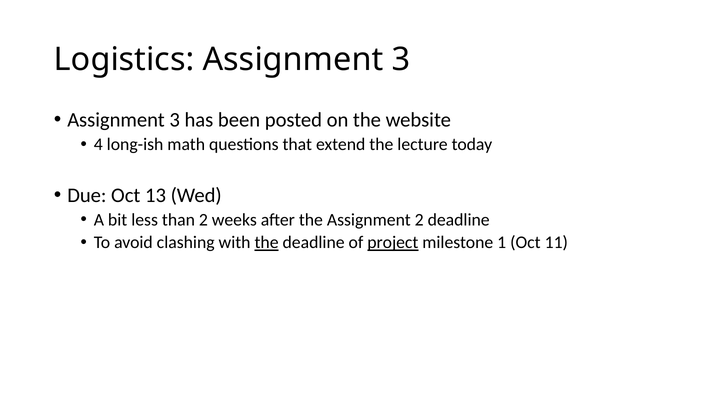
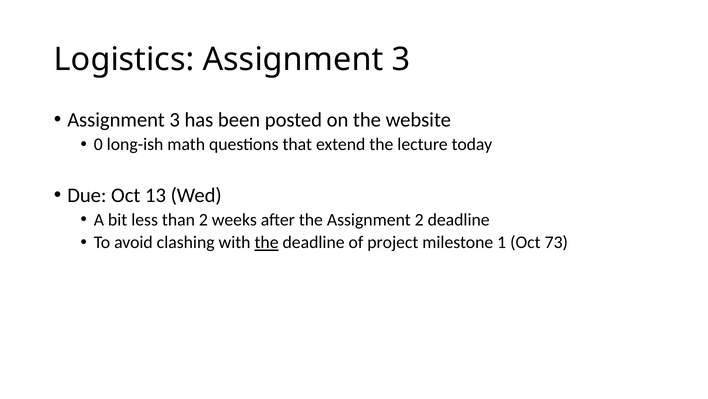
4: 4 -> 0 (98, 144)
project underline: present -> none (393, 242)
11: 11 -> 73 (556, 242)
